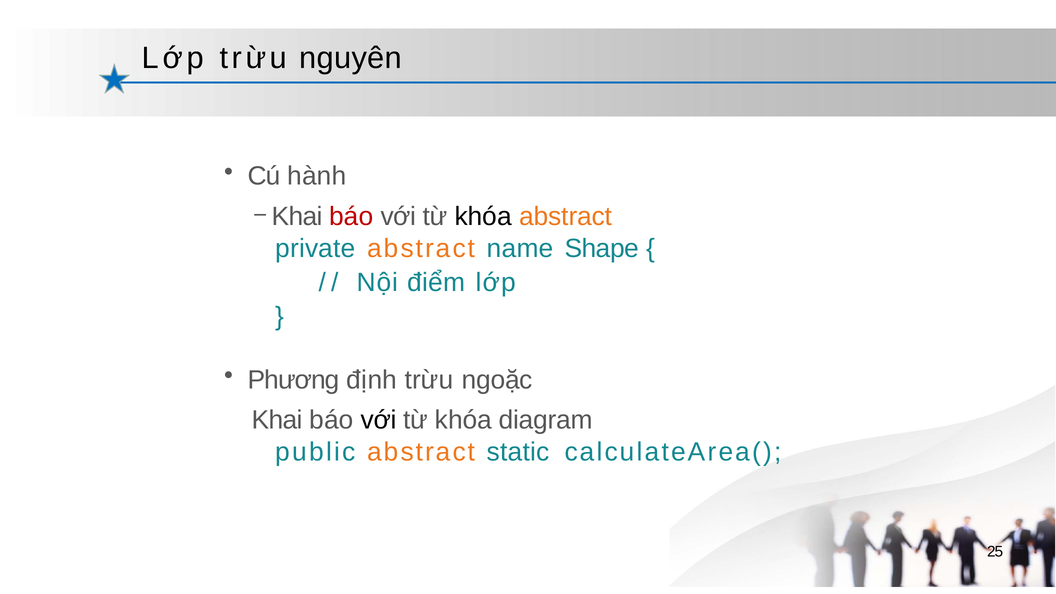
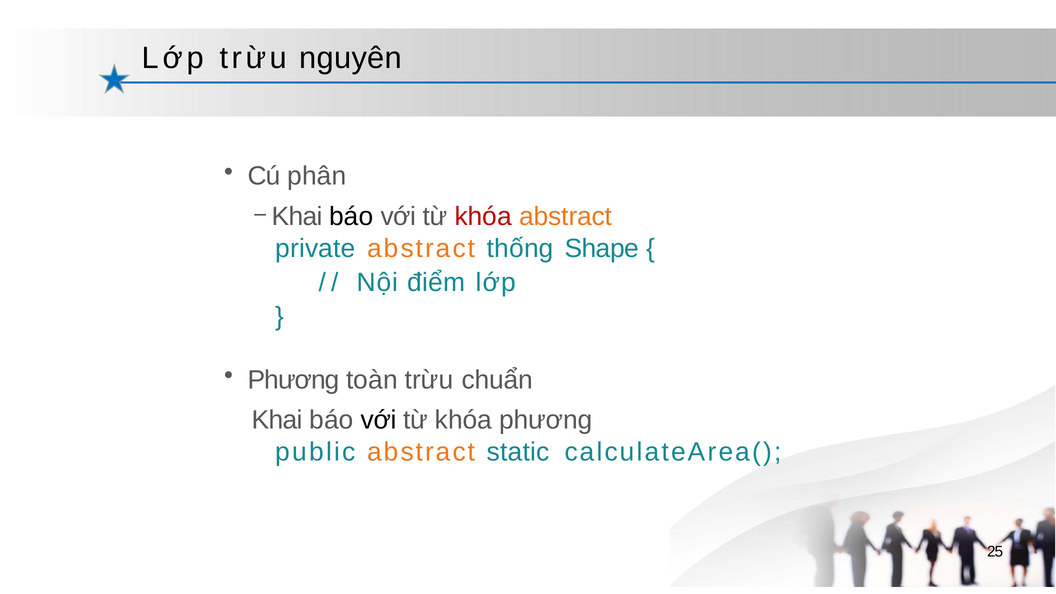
hành: hành -> phân (317, 176)
báo colour: red -> black (351, 216)
khóa colour: black -> red (483, 216)
name: name -> thống (520, 248)
định: định -> toàn (372, 380)
ngoặc: ngoặc -> chuẩn (497, 380)
khóa diagram: diagram -> phương (546, 420)
